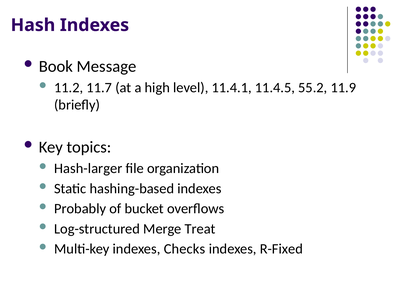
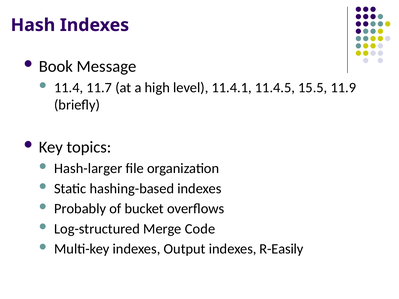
11.2: 11.2 -> 11.4 (69, 88)
55.2: 55.2 -> 15.5 (313, 88)
Treat: Treat -> Code (200, 229)
Checks: Checks -> Output (185, 249)
R-Fixed: R-Fixed -> R-Easily (281, 249)
